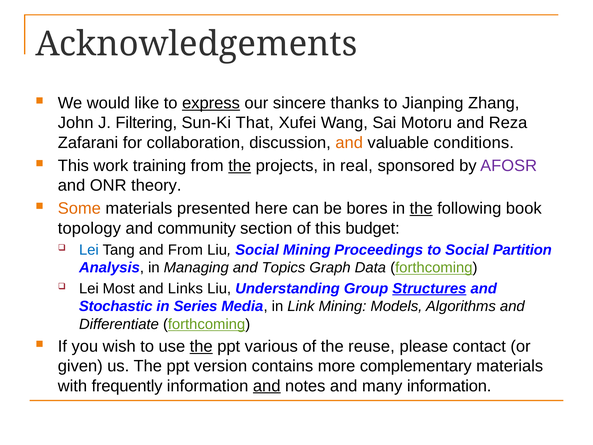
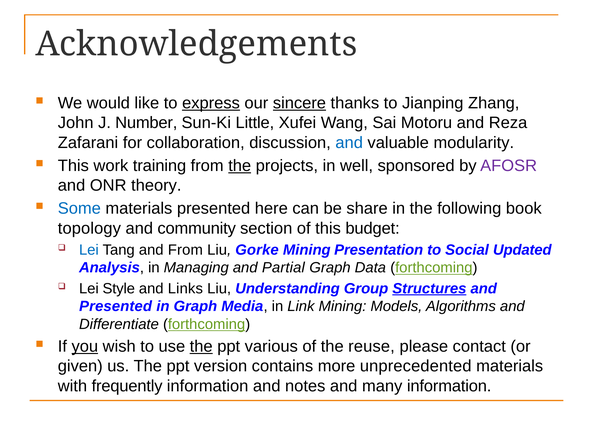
sincere underline: none -> present (299, 103)
Filtering: Filtering -> Number (146, 123)
That: That -> Little (255, 123)
and colour: orange -> blue (349, 143)
conditions: conditions -> modularity (474, 143)
real: real -> well (357, 166)
Some colour: orange -> blue (79, 208)
bores: bores -> share (367, 208)
the underline: present -> none (421, 208)
Liu Social: Social -> Gorke (257, 250)
Proceedings: Proceedings -> Presentation (379, 250)
Partition: Partition -> Updated (522, 250)
Topics: Topics -> Partial (283, 268)
Most: Most -> Style (119, 288)
Stochastic: Stochastic -> Presented (116, 306)
in Series: Series -> Graph (195, 306)
you underline: none -> present (85, 346)
complementary: complementary -> unprecedented (416, 366)
and underline: present -> none (267, 386)
